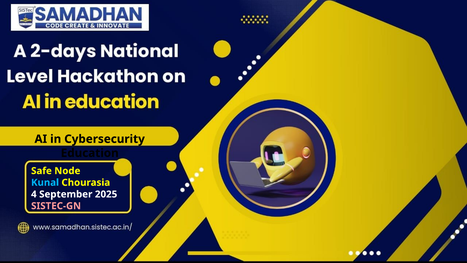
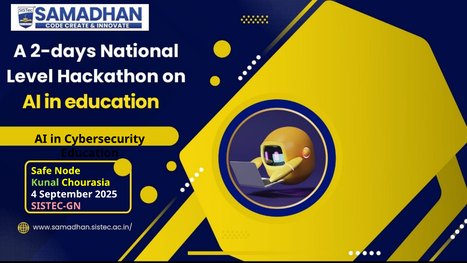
Kunal colour: light blue -> light green (45, 182)
